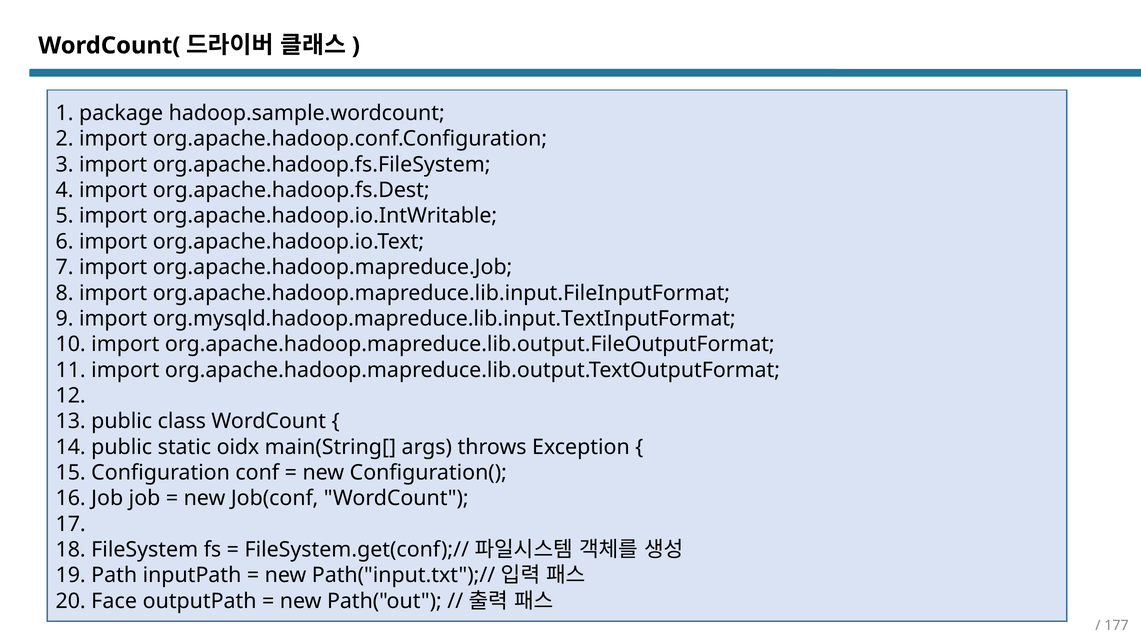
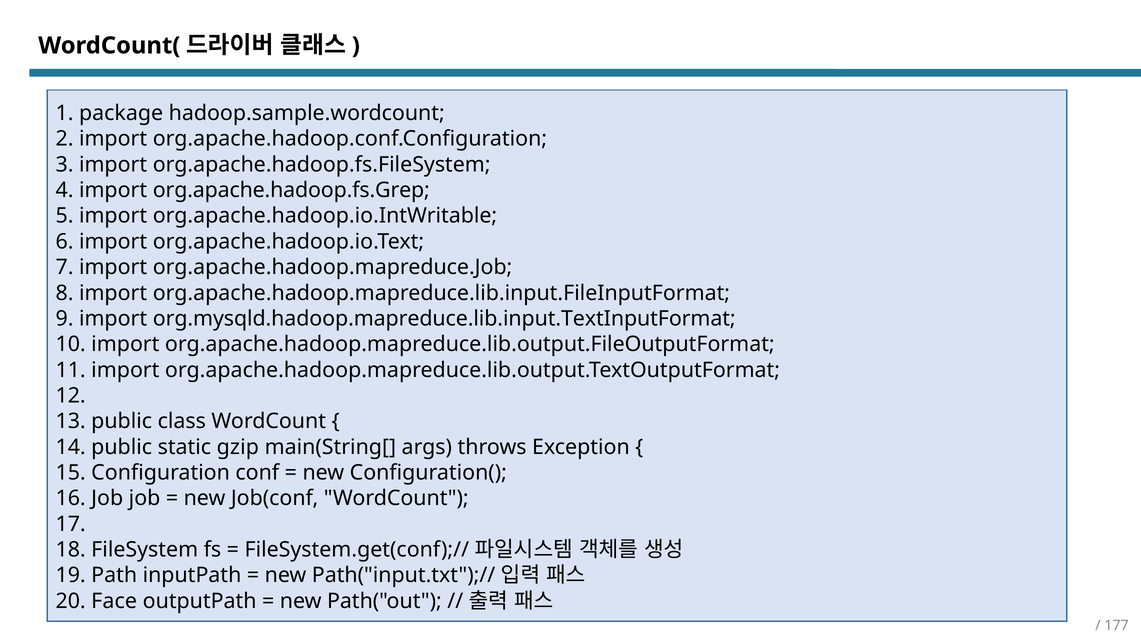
org.apache.hadoop.fs.Dest: org.apache.hadoop.fs.Dest -> org.apache.hadoop.fs.Grep (291, 190)
oidx: oidx -> gzip (238, 447)
